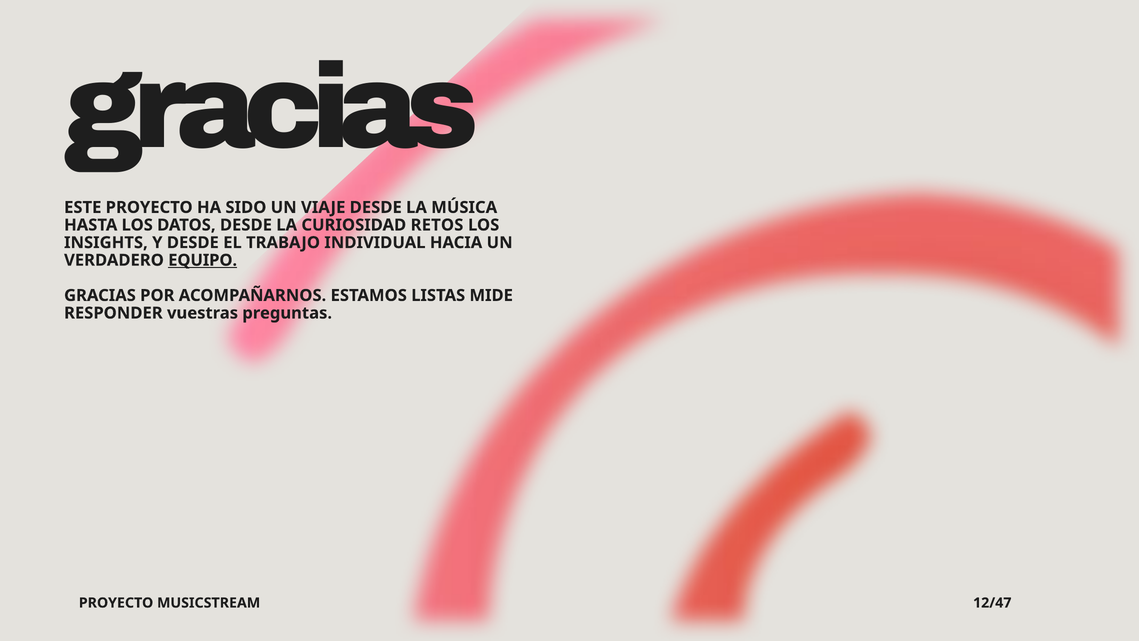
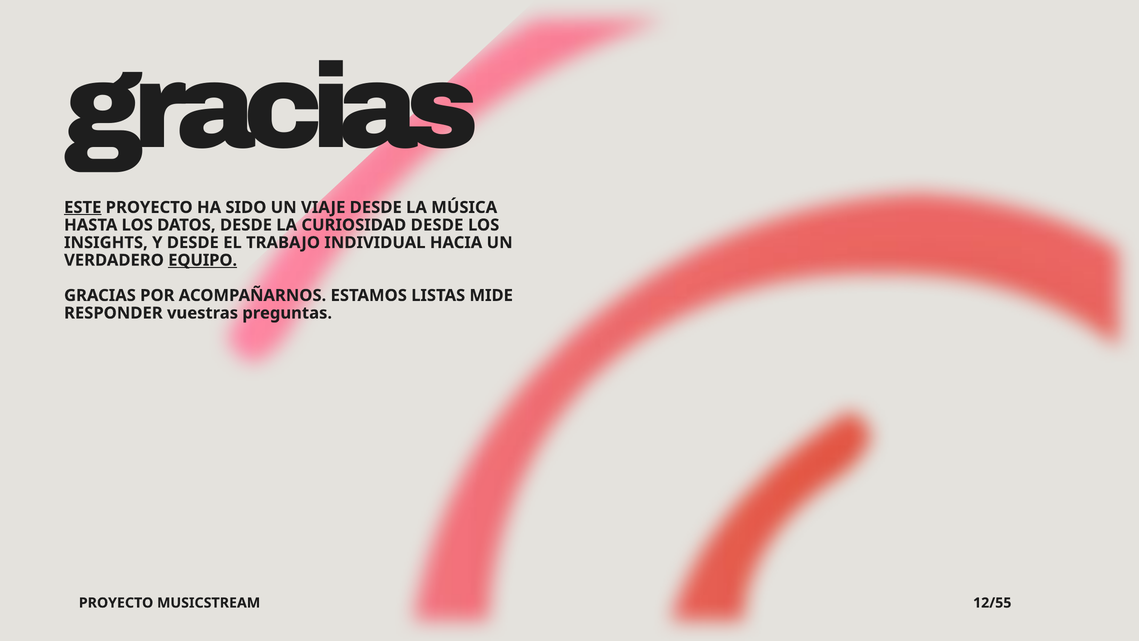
ESTE underline: none -> present (83, 207)
CURIOSIDAD RETOS: RETOS -> DESDE (437, 225)
12/47: 12/47 -> 12/55 (992, 603)
